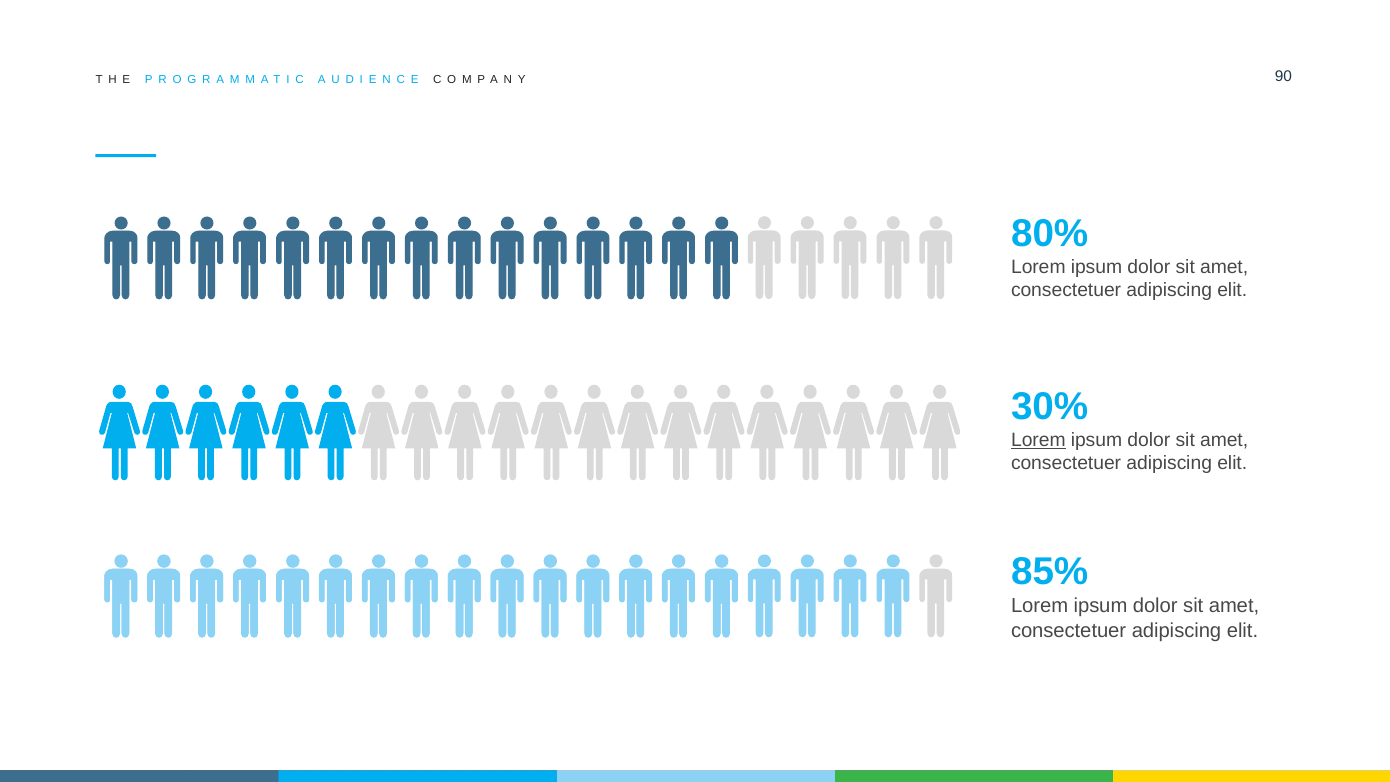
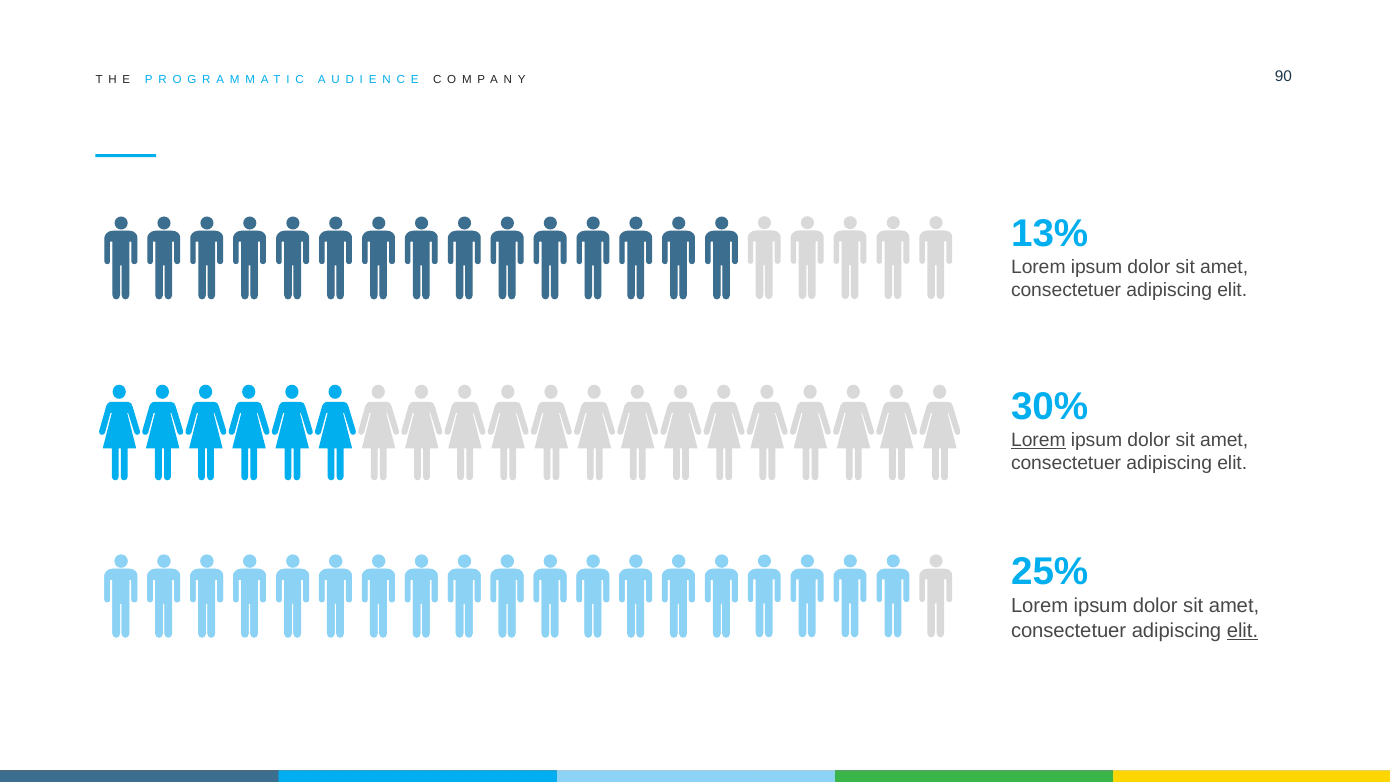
80%: 80% -> 13% (1050, 234)
85%: 85% -> 25% (1050, 572)
elit underline: none -> present (1242, 630)
